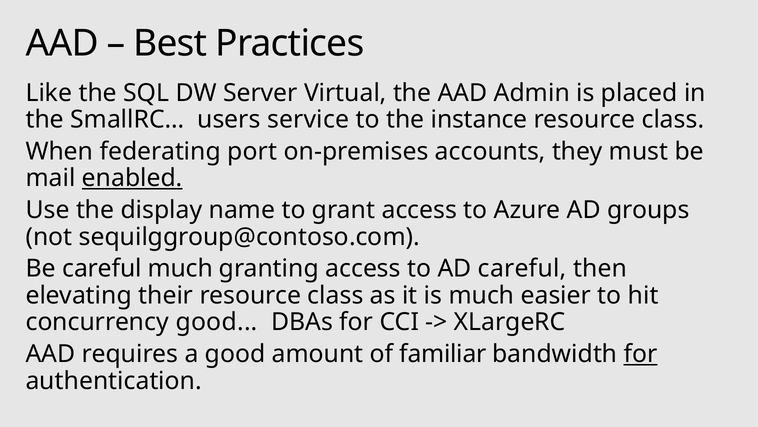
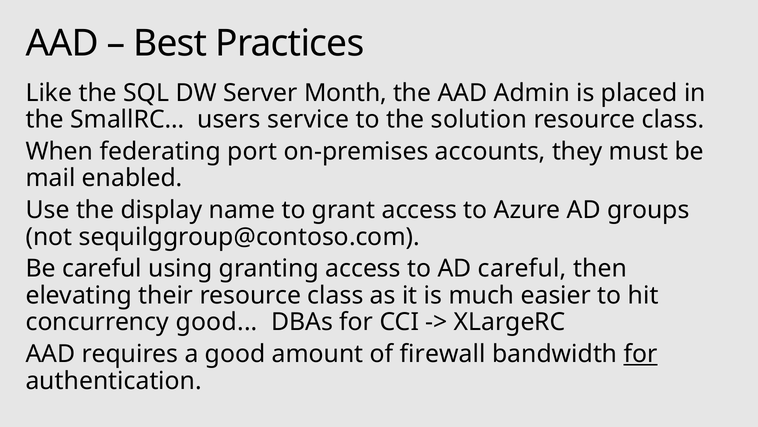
Virtual: Virtual -> Month (345, 93)
instance: instance -> solution (479, 120)
enabled underline: present -> none (132, 178)
careful much: much -> using (180, 268)
familiar: familiar -> firewall (443, 353)
